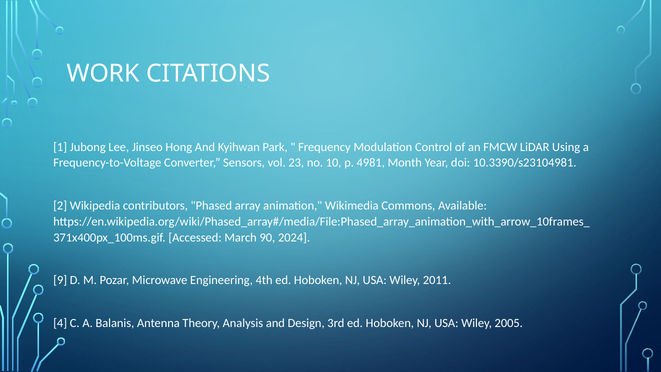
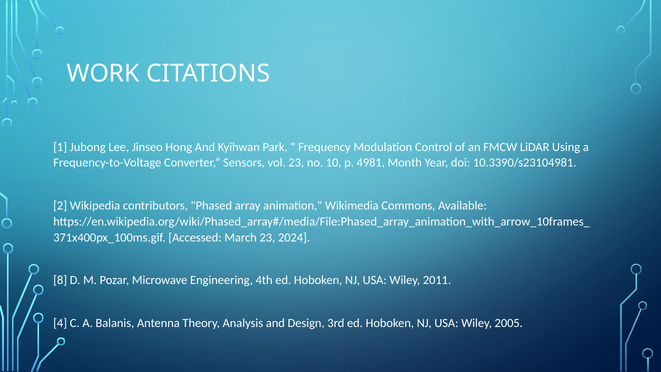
March 90: 90 -> 23 (267, 237)
9: 9 -> 8 (60, 280)
